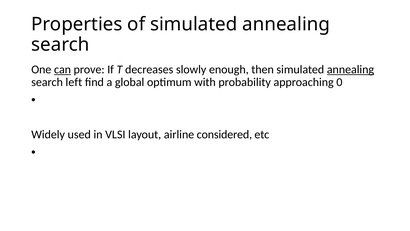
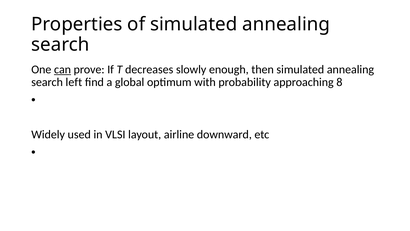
annealing underline: present -> none (350, 69)
0: 0 -> 8 (339, 82)
considered: considered -> downward (224, 134)
